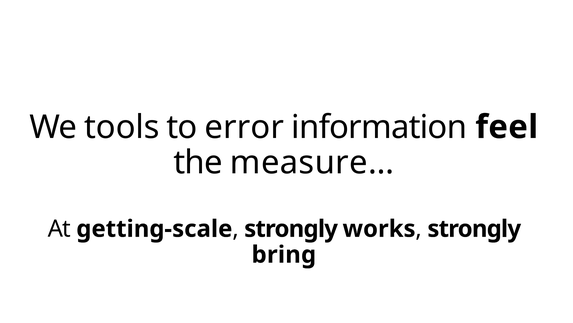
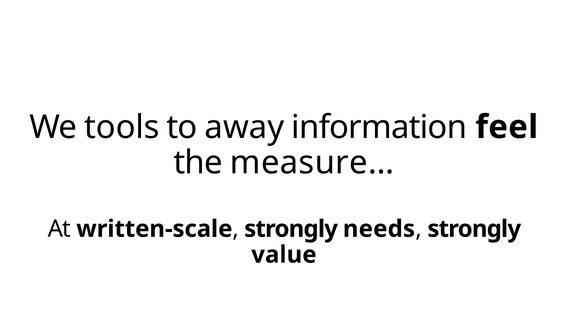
error: error -> away (244, 127)
getting-scale: getting-scale -> written-scale (154, 229)
works: works -> needs (379, 229)
bring: bring -> value (284, 254)
